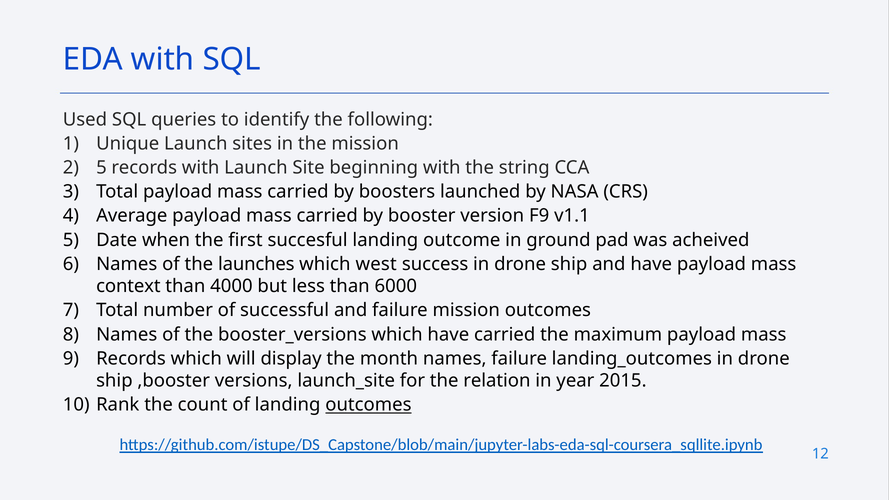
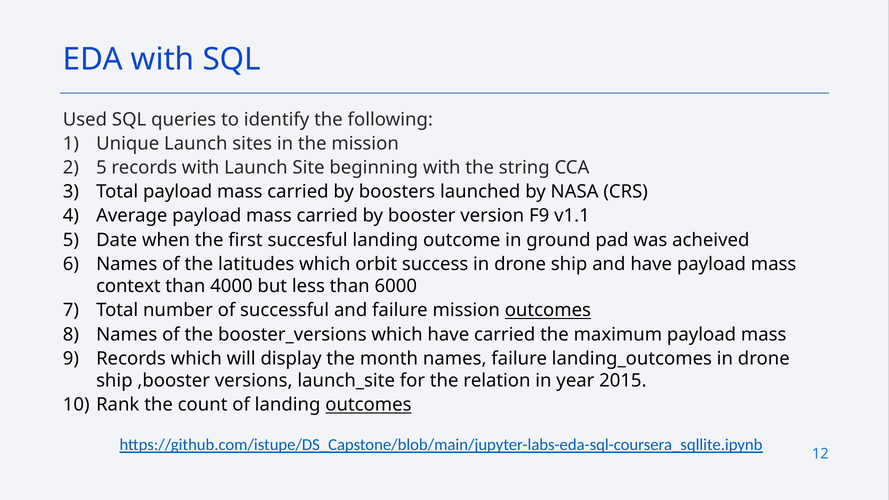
launches: launches -> latitudes (256, 264)
west: west -> orbit (376, 264)
outcomes underline: none -> present (548, 310)
